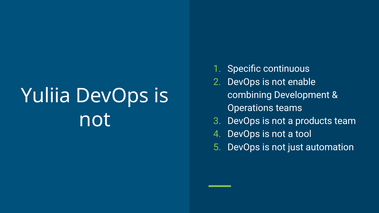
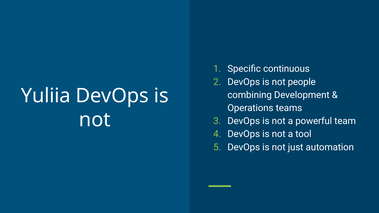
enable: enable -> people (302, 82)
products: products -> powerful (314, 121)
